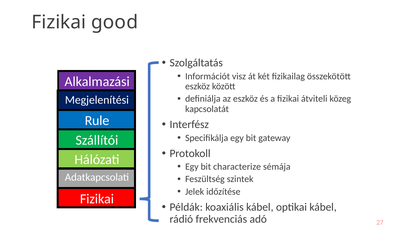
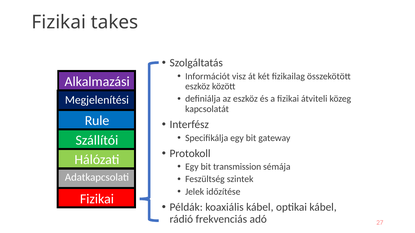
good: good -> takes (115, 22)
characterize: characterize -> transmission (237, 167)
